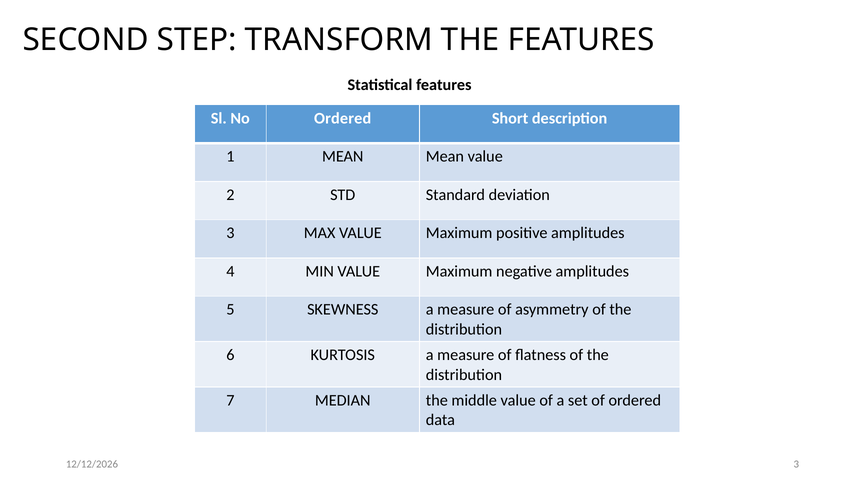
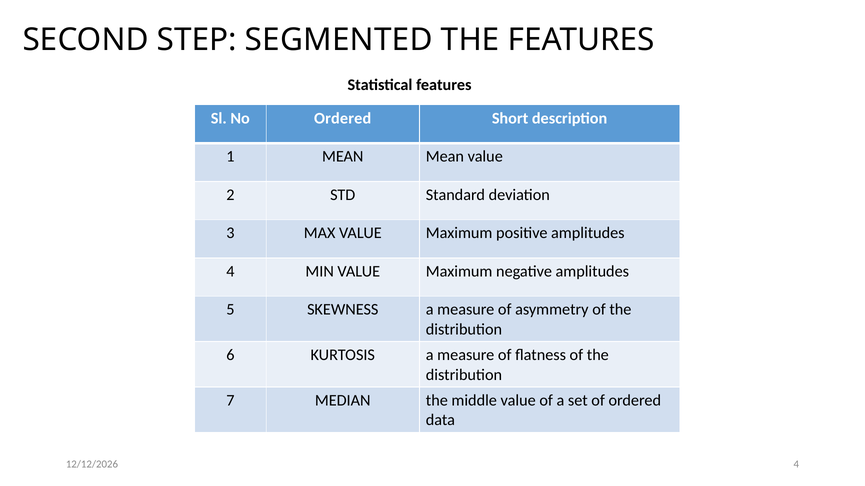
TRANSFORM: TRANSFORM -> SEGMENTED (339, 40)
3: 3 -> 4 (796, 465)
